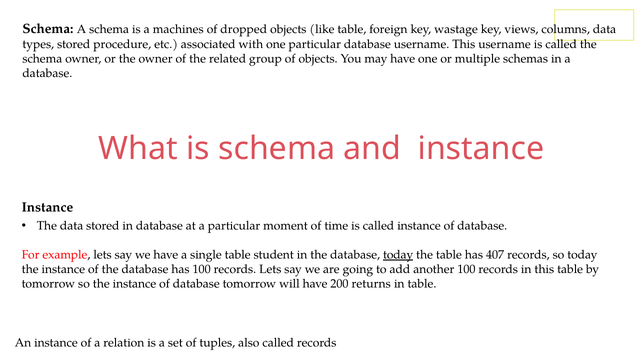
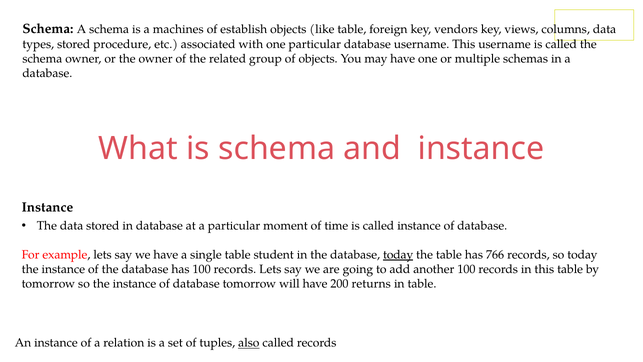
dropped: dropped -> establish (244, 29)
wastage: wastage -> vendors (456, 29)
407: 407 -> 766 (495, 255)
also underline: none -> present (249, 343)
